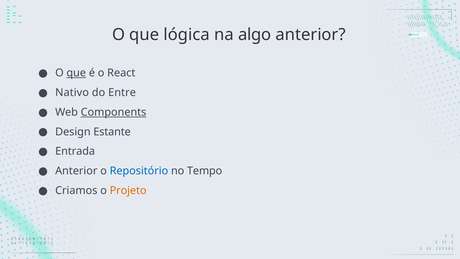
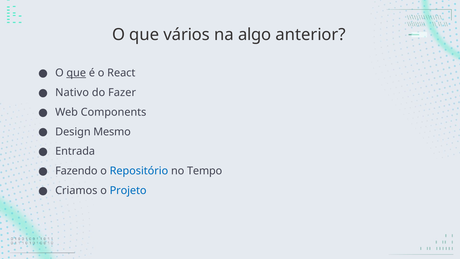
lógica: lógica -> vários (187, 35)
Entre: Entre -> Fazer (122, 93)
Components underline: present -> none (114, 112)
Estante: Estante -> Mesmo (112, 132)
Anterior: Anterior -> Fazendo (76, 171)
Projeto colour: orange -> blue (128, 190)
